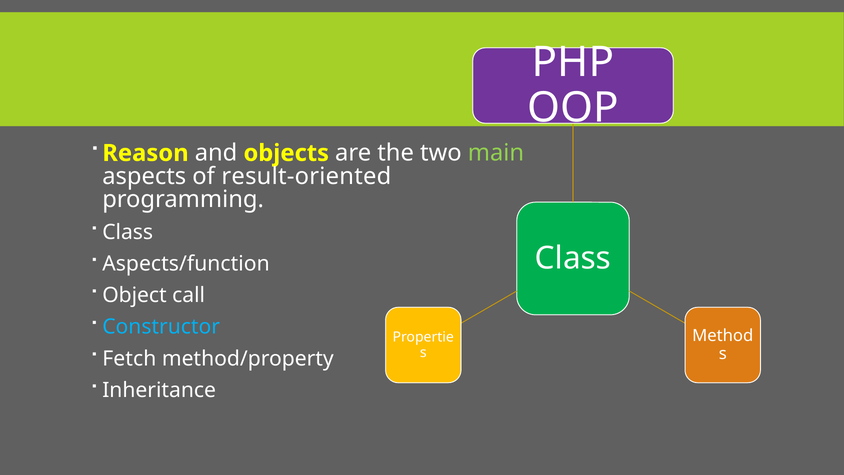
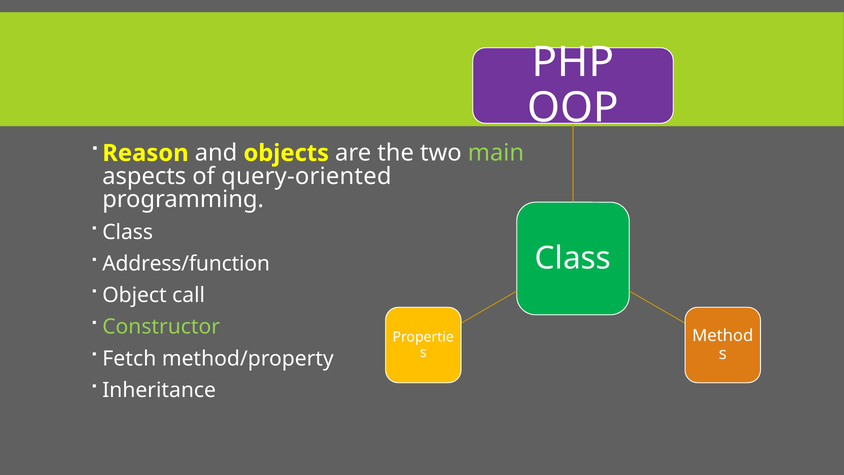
result-oriented: result-oriented -> query-oriented (306, 176)
Aspects/function: Aspects/function -> Address/function (186, 264)
Constructor colour: light blue -> light green (161, 327)
